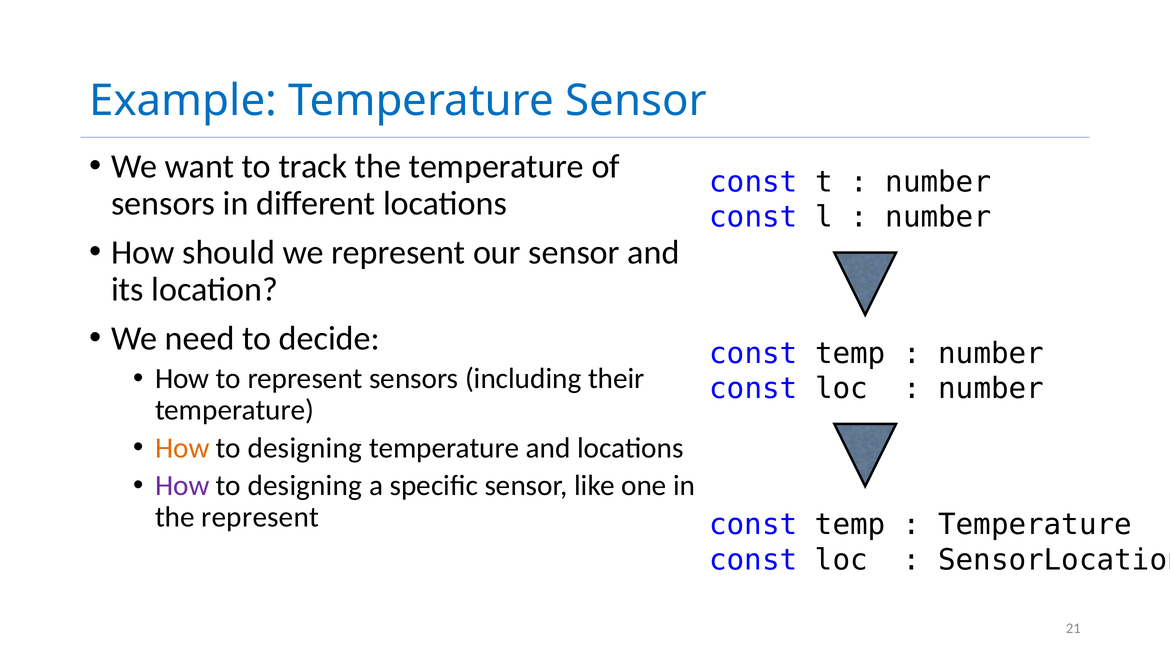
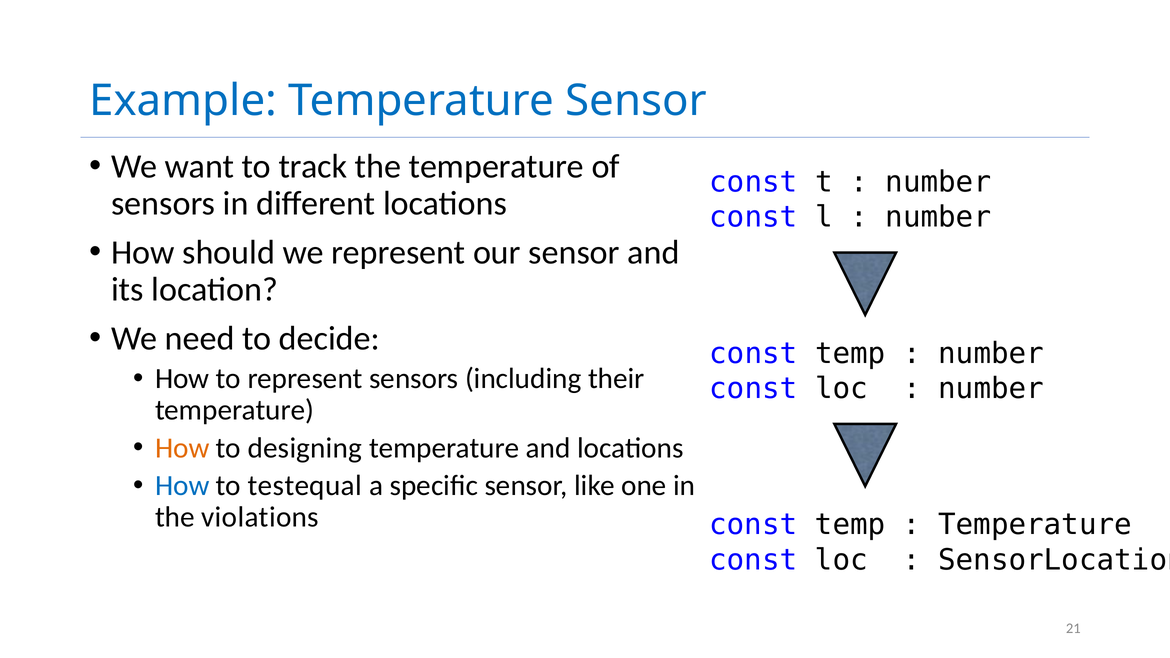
How colour: purple -> blue (182, 486)
designing: designing -> testequal (305, 486)
the represent: represent -> violations (260, 517)
